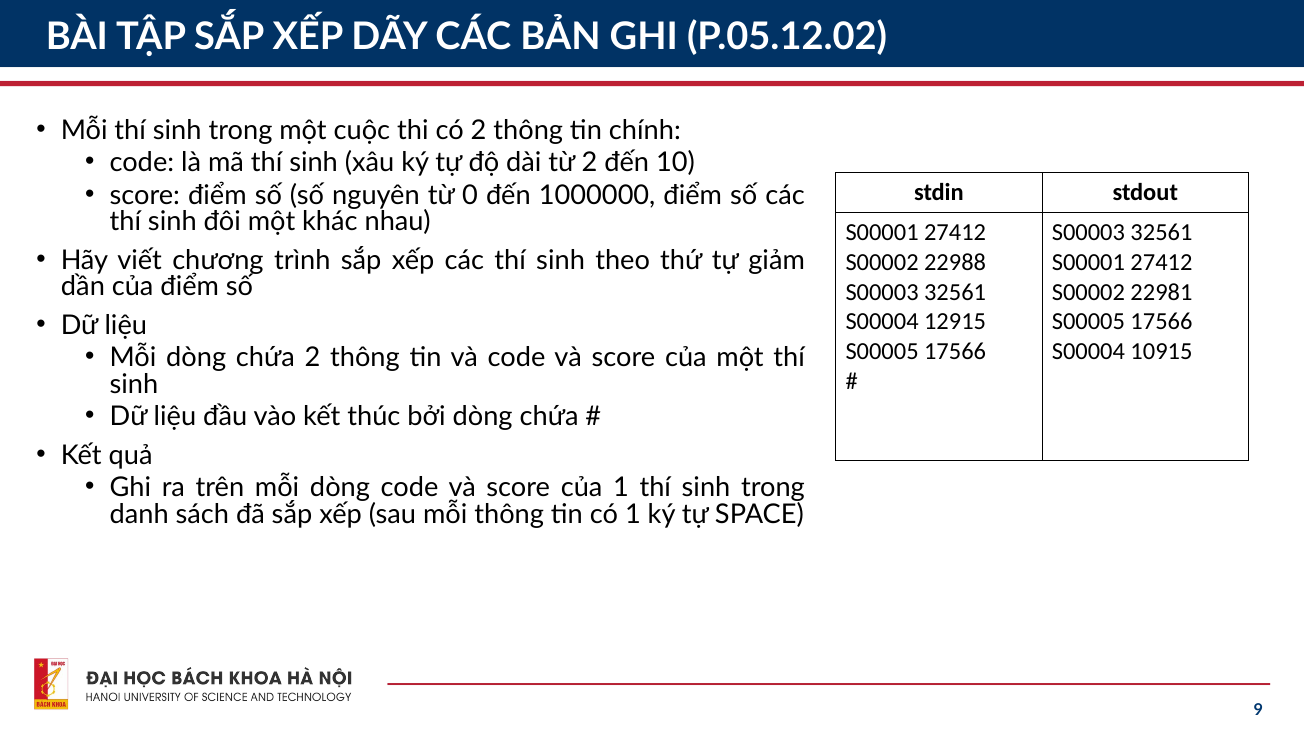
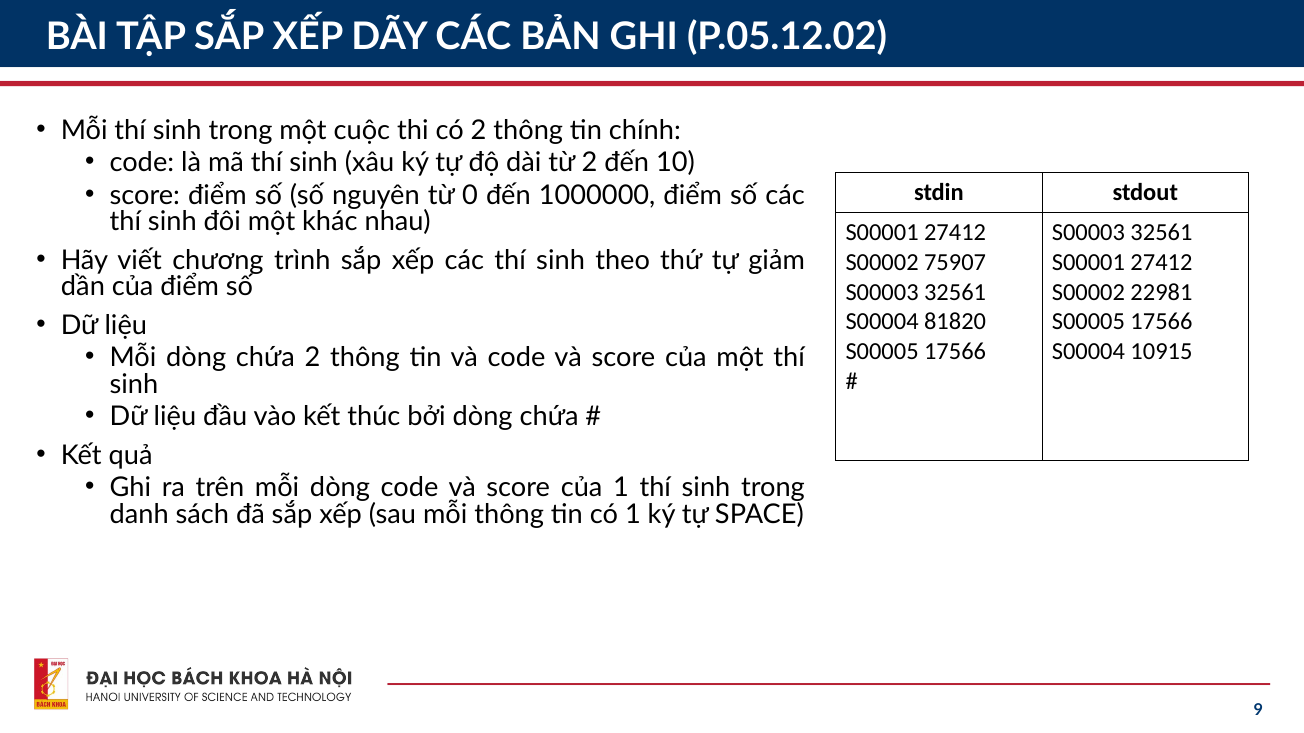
22988: 22988 -> 75907 (955, 262)
12915: 12915 -> 81820 (955, 322)
